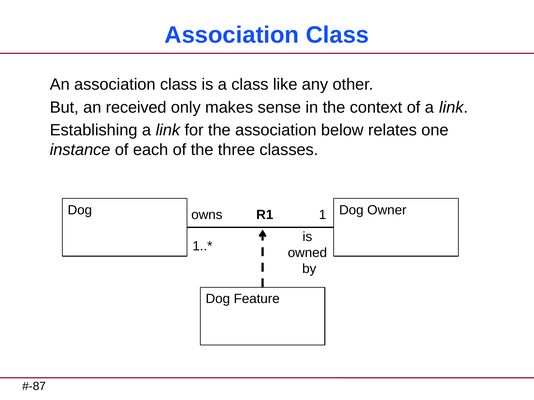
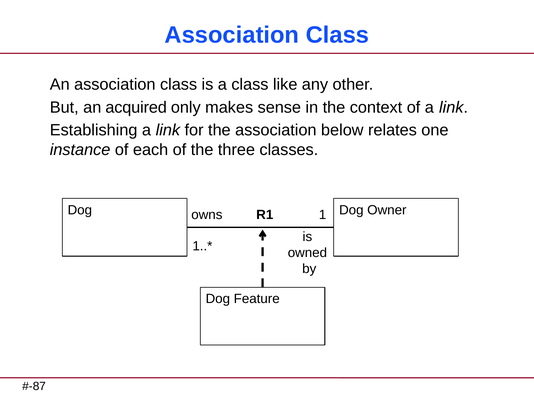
received: received -> acquired (136, 108)
